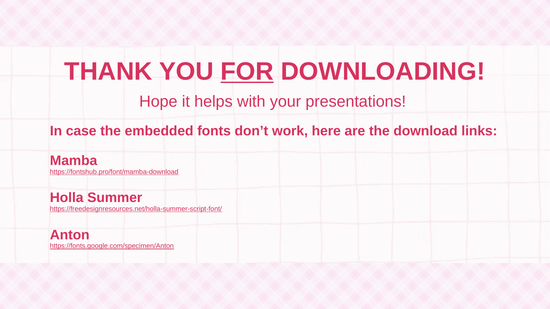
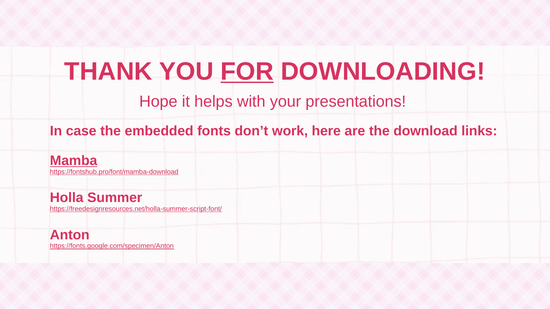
Mamba underline: none -> present (74, 161)
